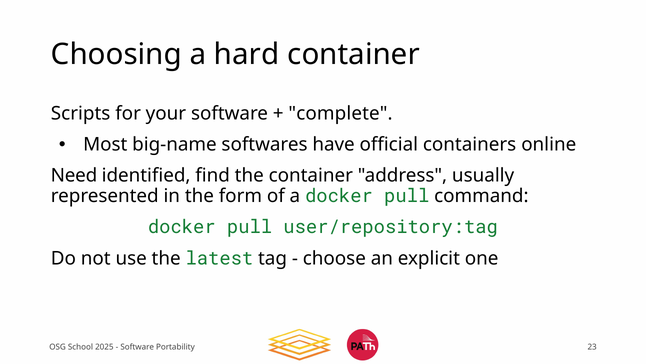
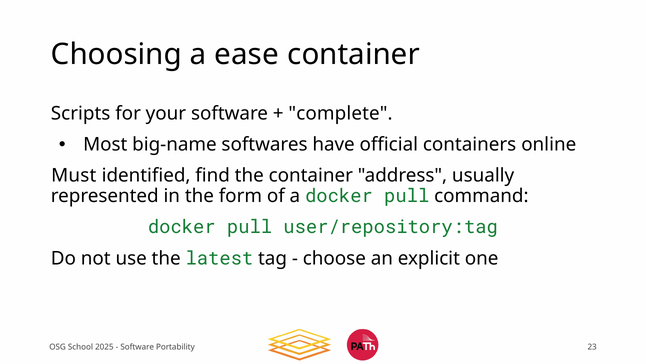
hard: hard -> ease (247, 54)
Need: Need -> Must (74, 175)
